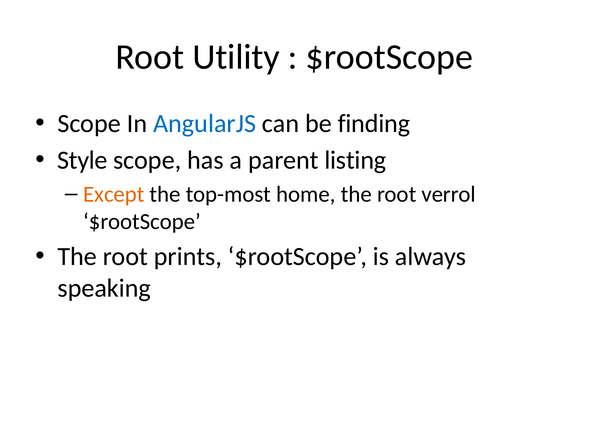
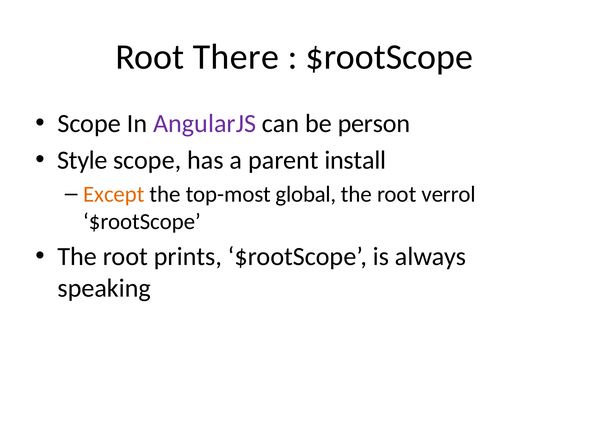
Utility: Utility -> There (236, 57)
AngularJS colour: blue -> purple (205, 124)
finding: finding -> person (374, 124)
listing: listing -> install (355, 160)
home: home -> global (306, 194)
